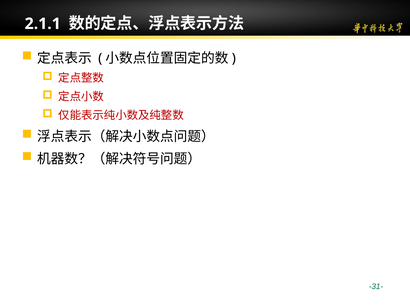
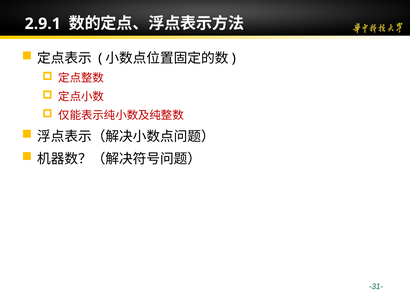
2.1.1: 2.1.1 -> 2.9.1 (43, 24)
